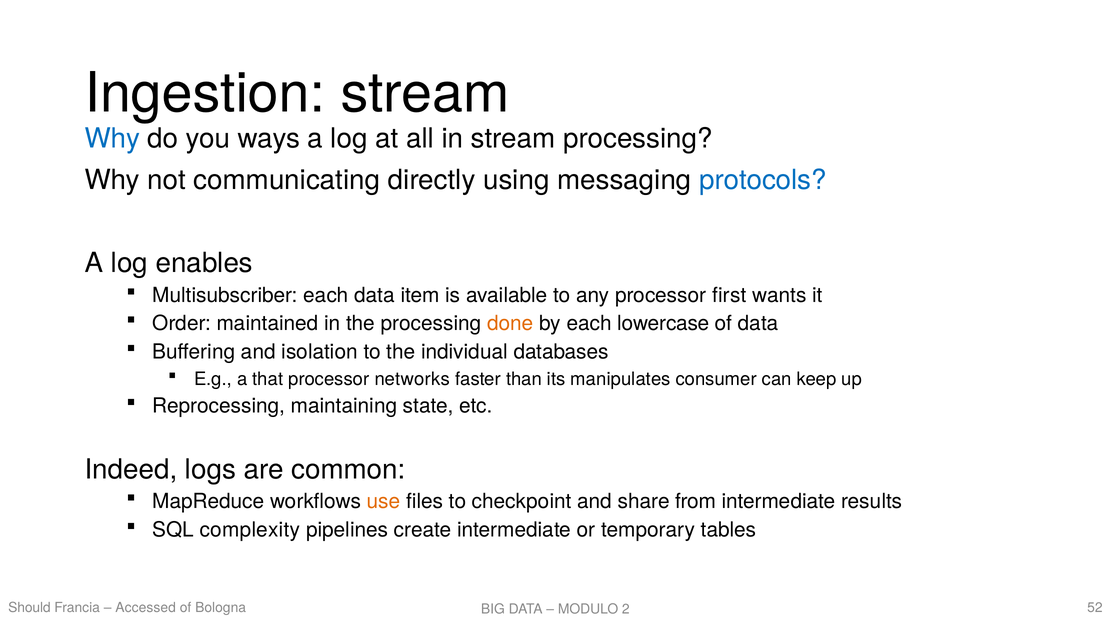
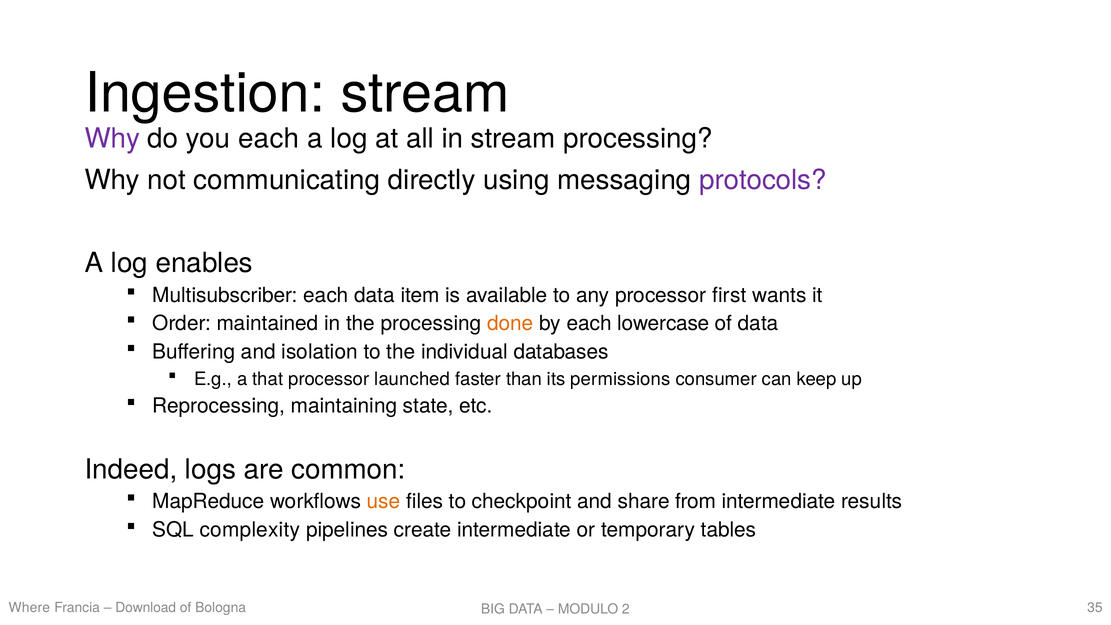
Why colour: blue -> purple (112, 139)
you ways: ways -> each (269, 139)
protocols colour: blue -> purple (763, 180)
networks: networks -> launched (412, 379)
manipulates: manipulates -> permissions (621, 379)
Should: Should -> Where (29, 608)
Accessed: Accessed -> Download (146, 608)
52: 52 -> 35 (1095, 608)
